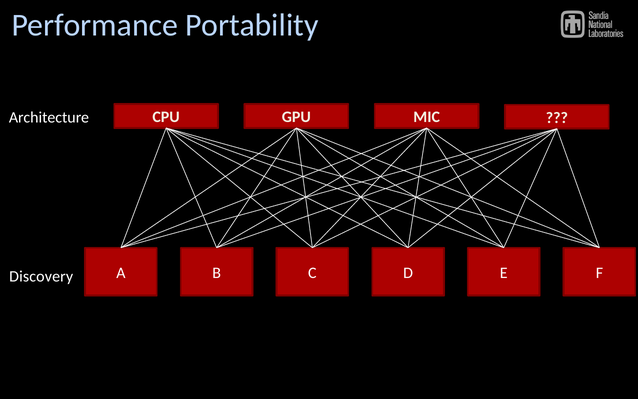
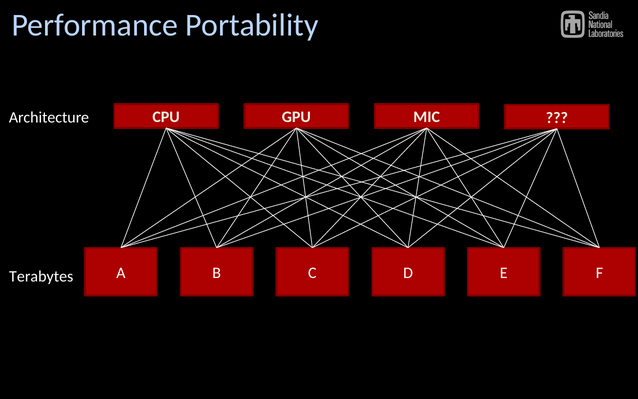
Discovery: Discovery -> Terabytes (41, 276)
